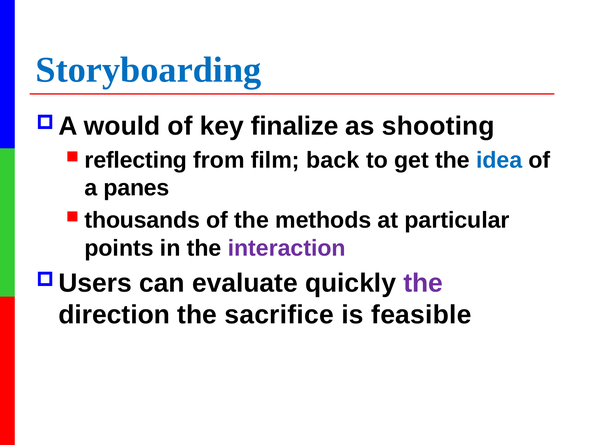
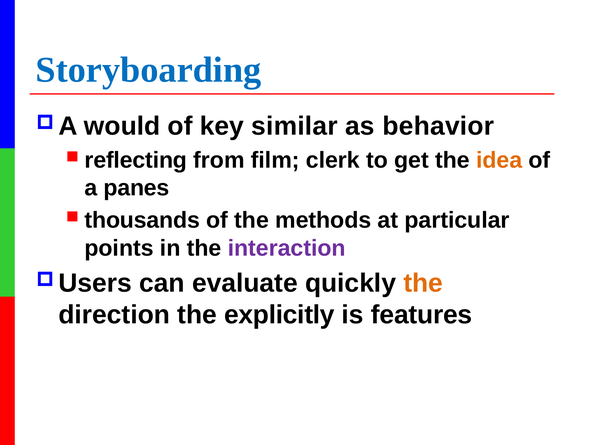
finalize: finalize -> similar (294, 126)
shooting: shooting -> behavior (438, 126)
back: back -> clerk (333, 161)
idea colour: blue -> orange (499, 161)
the colour: purple -> orange (423, 284)
sacrifice: sacrifice -> explicitly (279, 315)
feasible: feasible -> features (422, 315)
